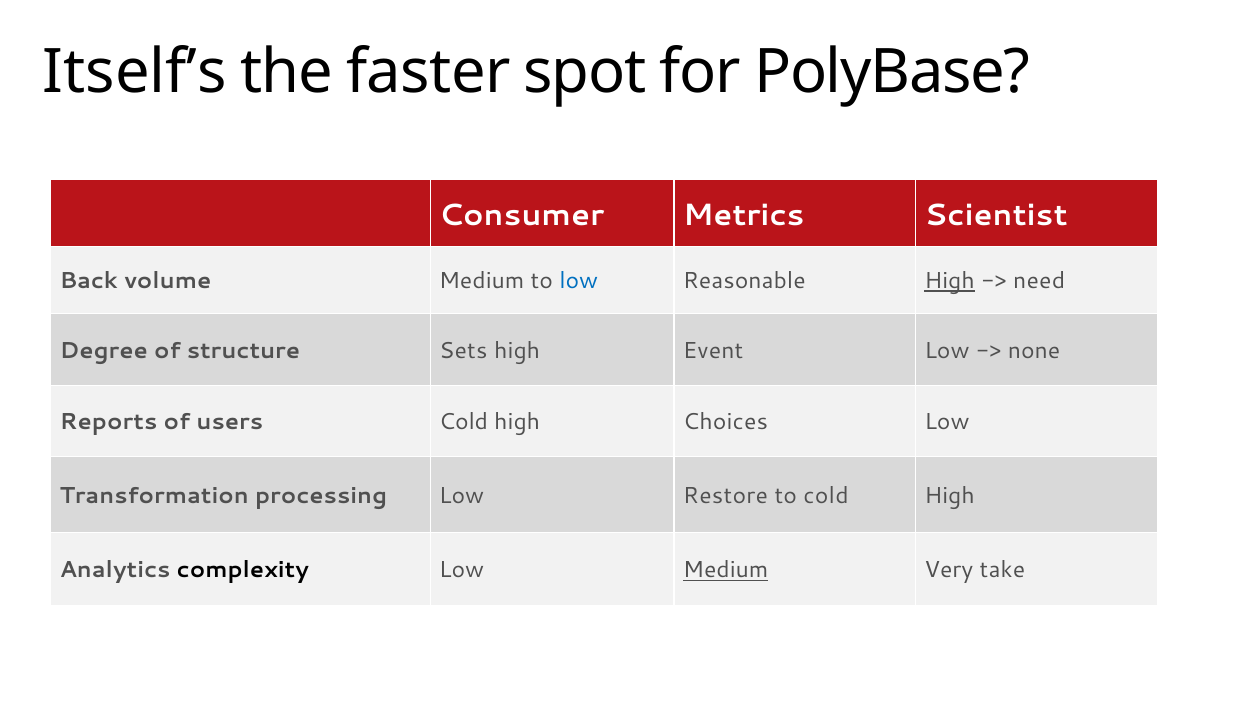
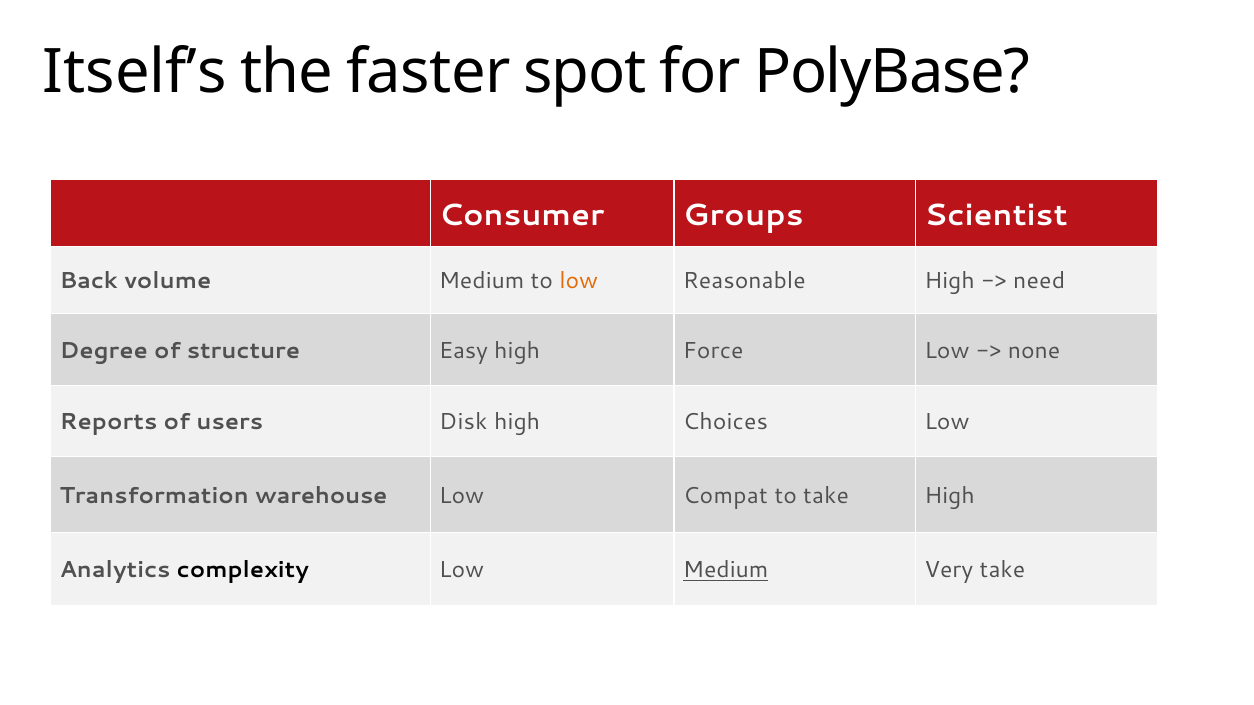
Metrics: Metrics -> Groups (743, 215)
low colour: blue -> orange (579, 281)
High underline: present -> none (950, 281)
Sets: Sets -> Easy (463, 351)
Event: Event -> Force (713, 351)
users Cold: Cold -> Disk (463, 423)
processing: processing -> warehouse (321, 496)
Restore: Restore -> Compat (725, 496)
to cold: cold -> take (826, 496)
